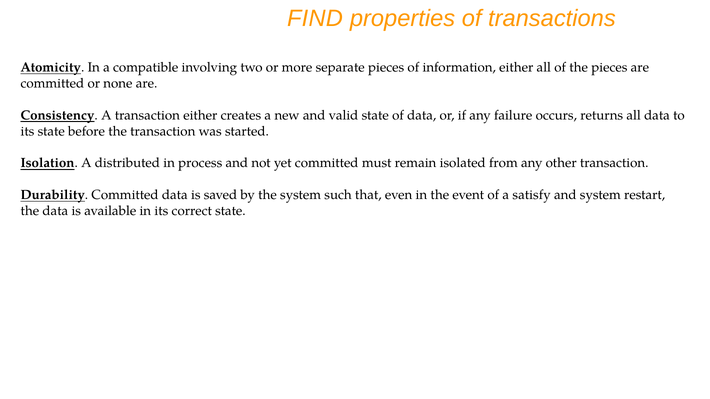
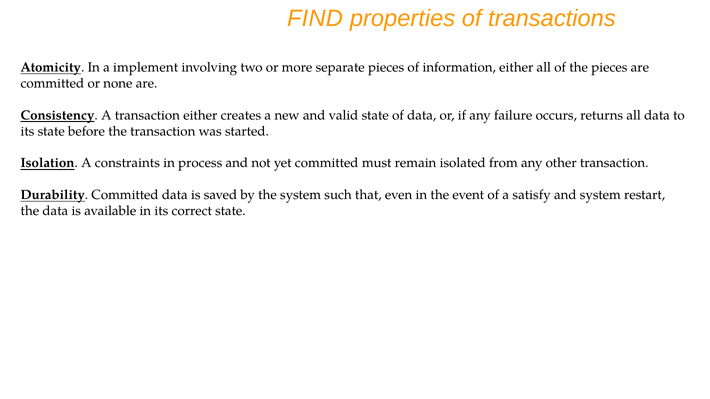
compatible: compatible -> implement (146, 67)
distributed: distributed -> constraints (127, 163)
